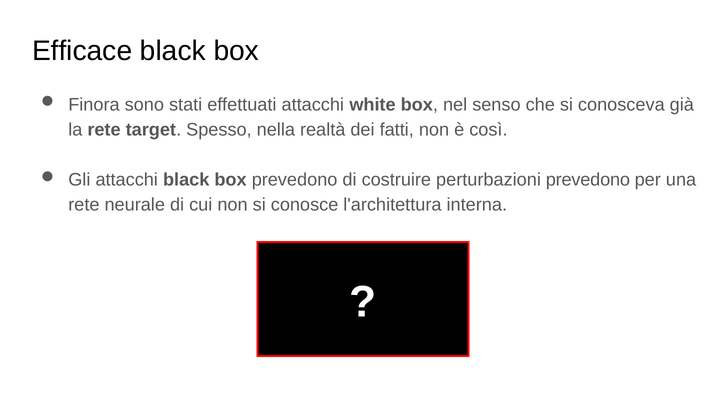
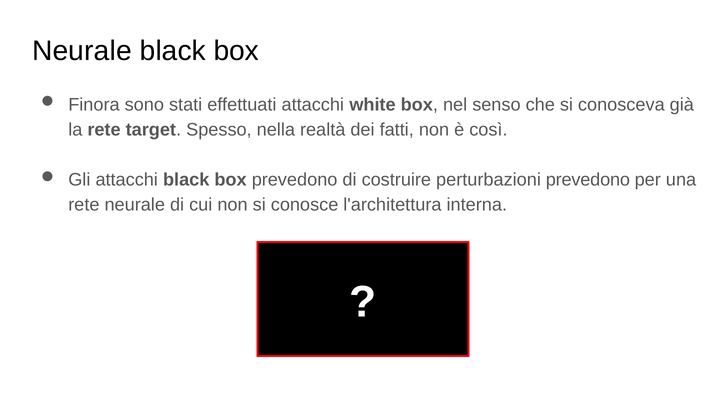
Efficace: Efficace -> Neurale (82, 51)
